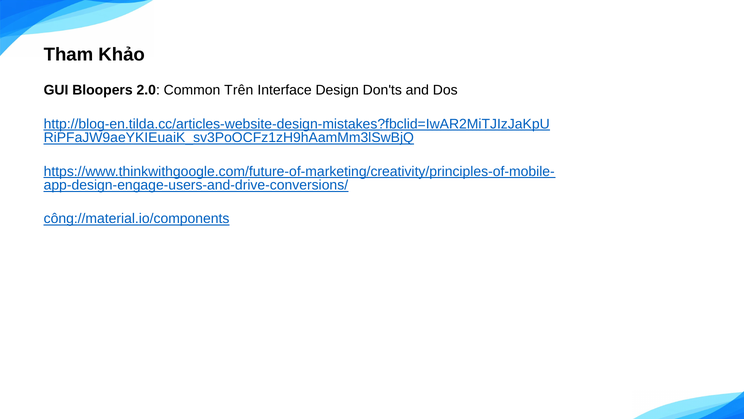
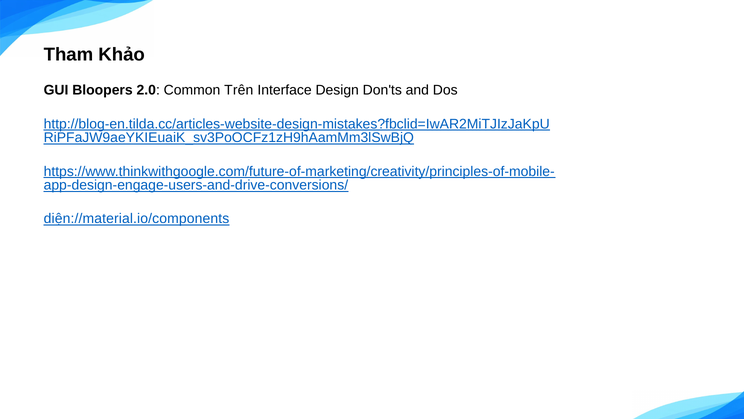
công://material.io/components: công://material.io/components -> diện://material.io/components (136, 219)
